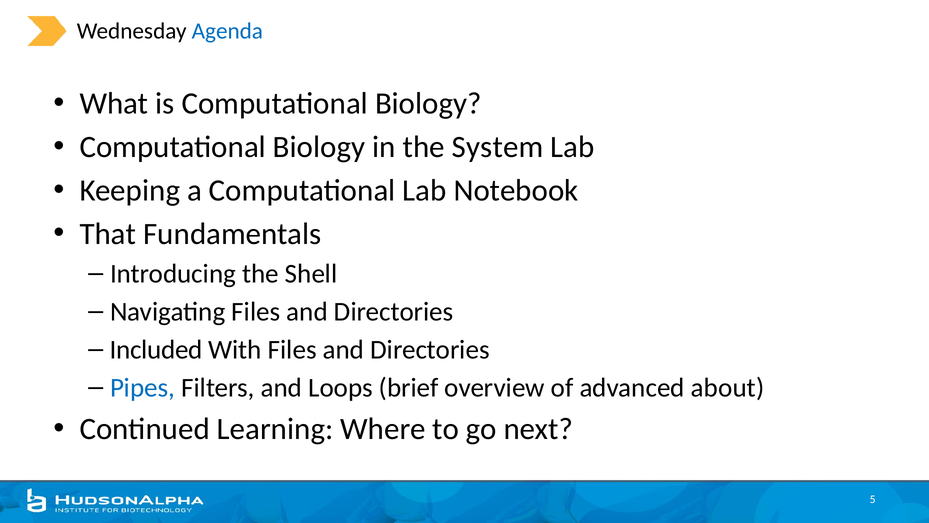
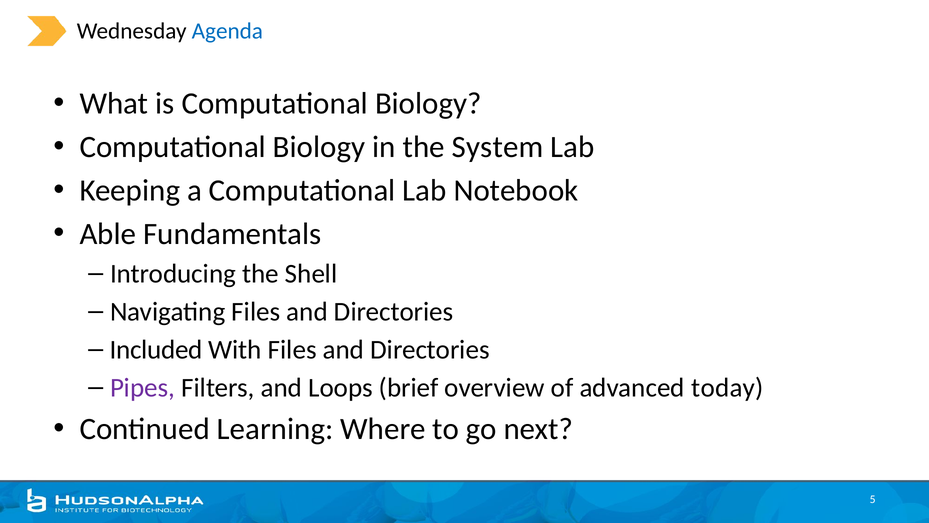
That: That -> Able (108, 234)
Pipes colour: blue -> purple (143, 387)
about: about -> today (728, 387)
